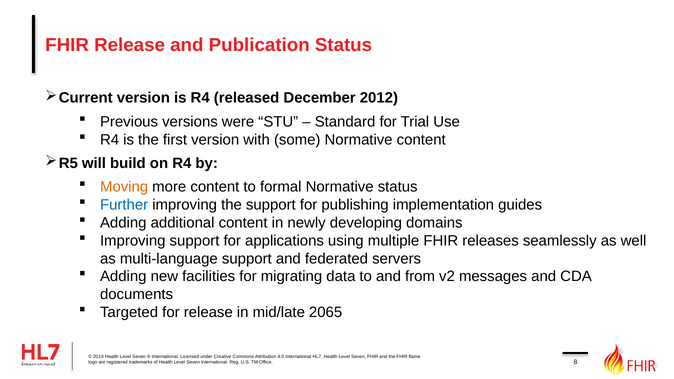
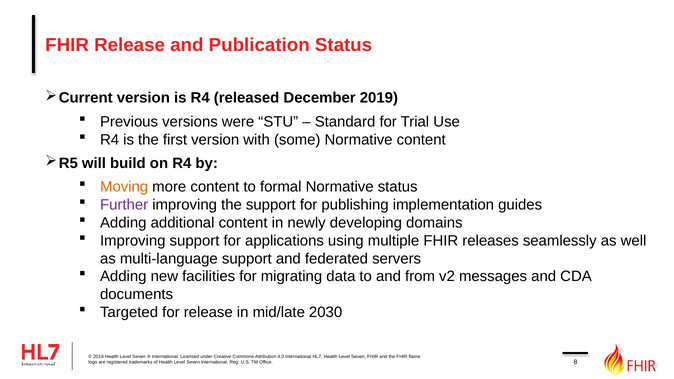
December 2012: 2012 -> 2019 (379, 98)
Further colour: blue -> purple (124, 205)
2065: 2065 -> 2030 (326, 313)
